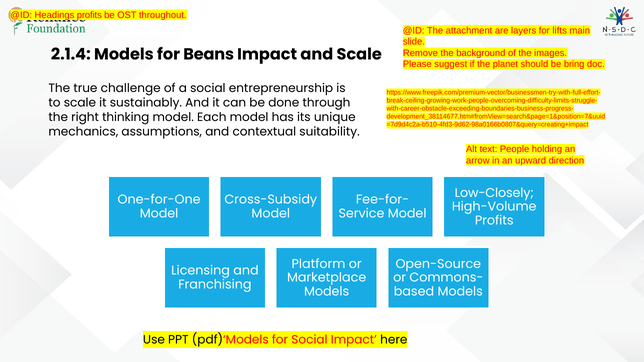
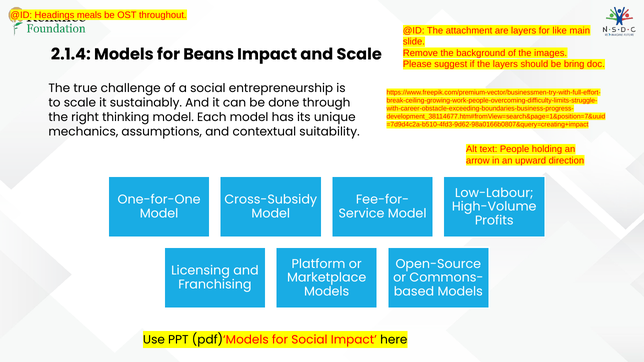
Headings profits: profits -> meals (89, 15)
lifts: lifts -> like (560, 31)
the planet: planet -> layers (505, 64)
Low-Closely: Low-Closely -> Low-Labour (494, 193)
